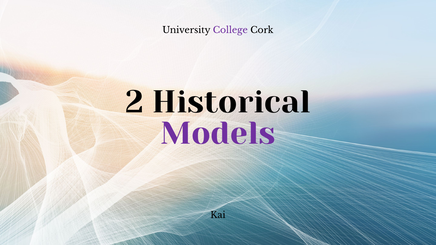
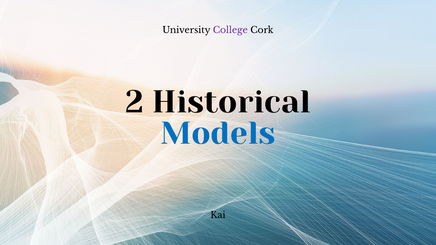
Models colour: purple -> blue (218, 134)
